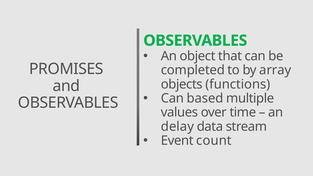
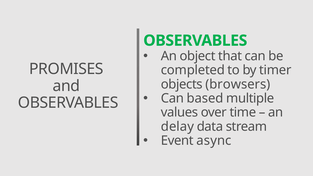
array: array -> timer (275, 70)
functions: functions -> browsers (238, 84)
count: count -> async (214, 141)
